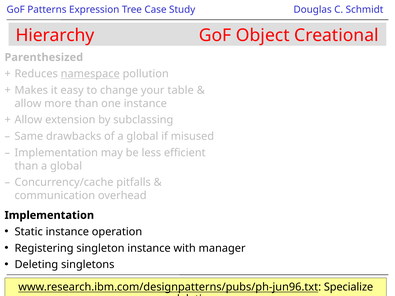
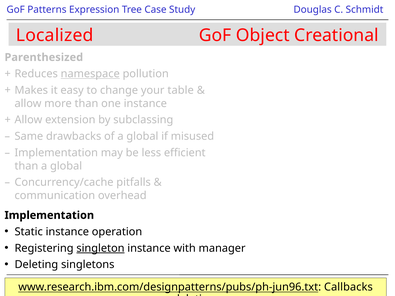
Hierarchy: Hierarchy -> Localized (55, 35)
singleton underline: none -> present (100, 248)
Specialize: Specialize -> Callbacks (348, 287)
